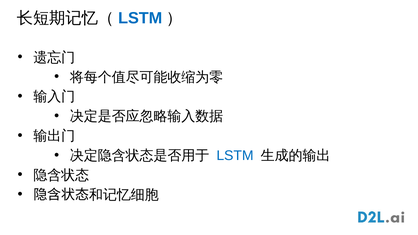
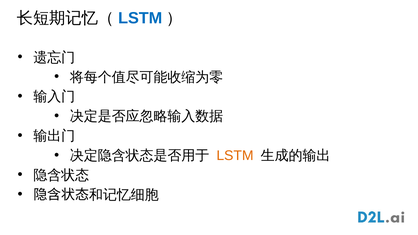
LSTM colour: blue -> orange (235, 156)
